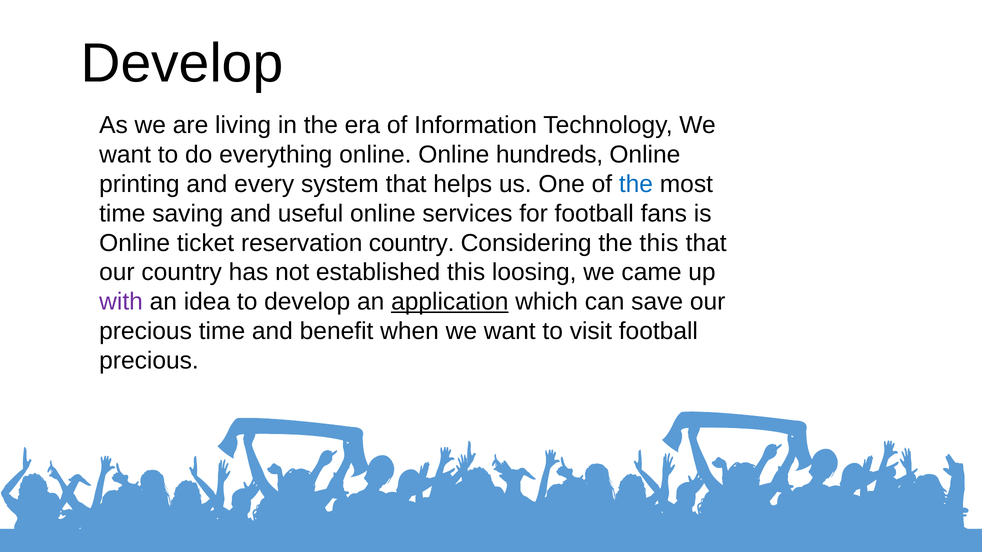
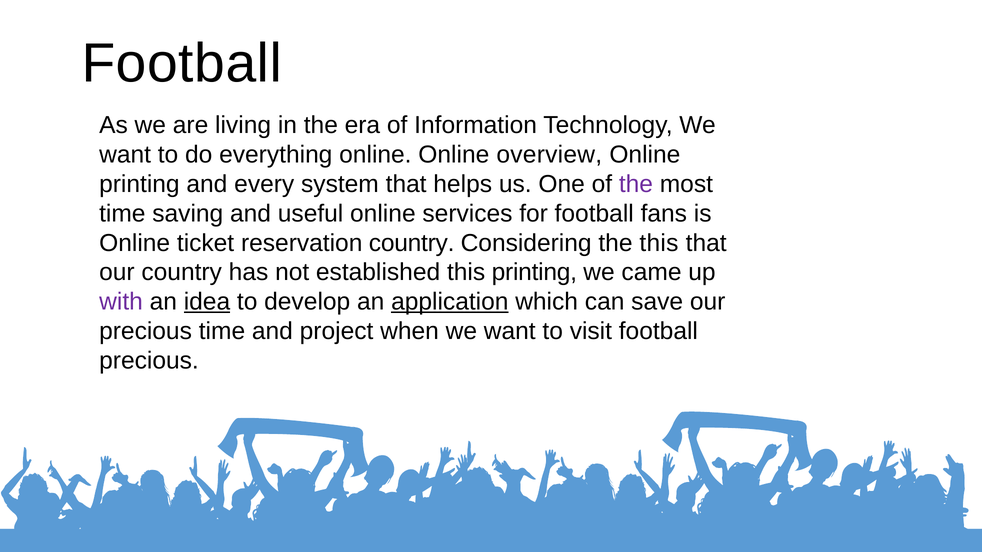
Develop: Develop -> Football (182, 64)
hundreds: hundreds -> overview (549, 155)
the colour: blue -> purple (636, 184)
this loosing: loosing -> printing (534, 273)
idea underline: none -> present (207, 302)
benefit: benefit -> project (337, 331)
